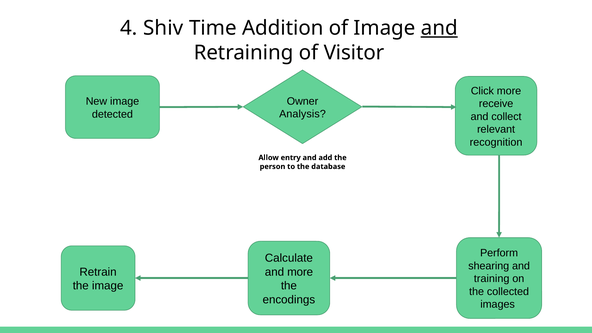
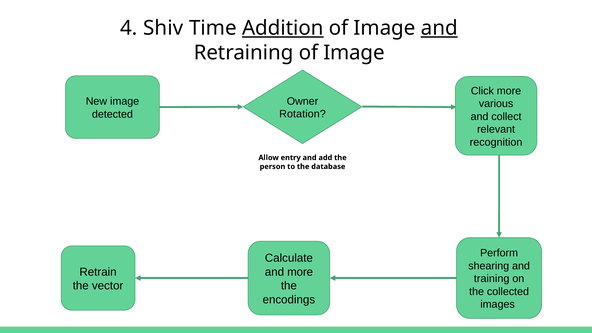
Addition underline: none -> present (283, 28)
Retraining of Visitor: Visitor -> Image (354, 53)
receive: receive -> various (496, 104)
Analysis: Analysis -> Rotation (302, 114)
the image: image -> vector (108, 286)
